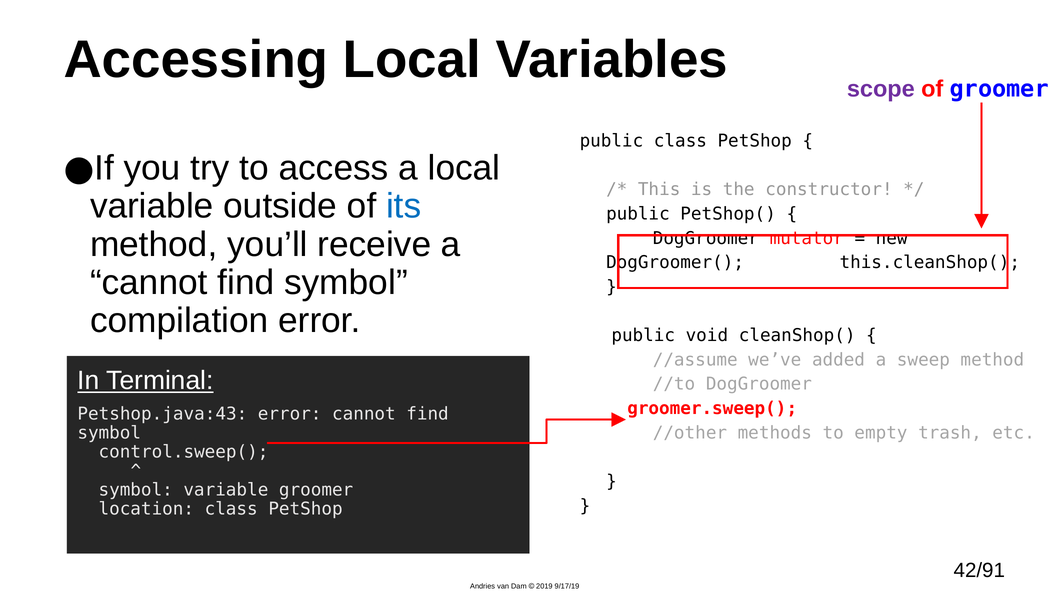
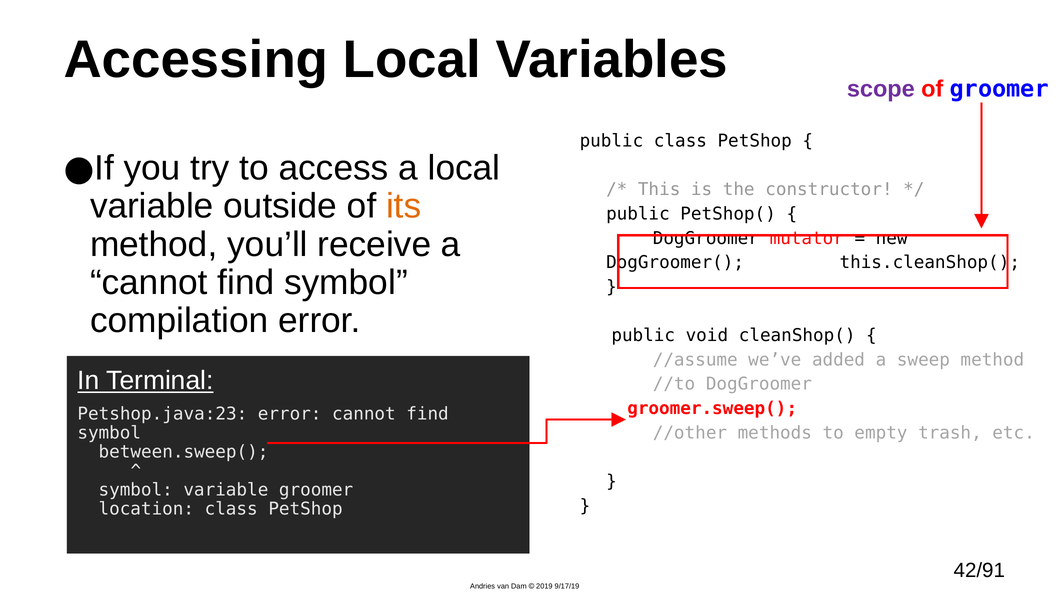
its colour: blue -> orange (404, 207)
Petshop.java:43: Petshop.java:43 -> Petshop.java:23 (162, 414)
control.sweep(: control.sweep( -> between.sweep( (184, 453)
